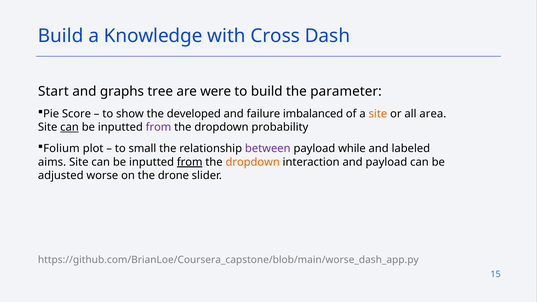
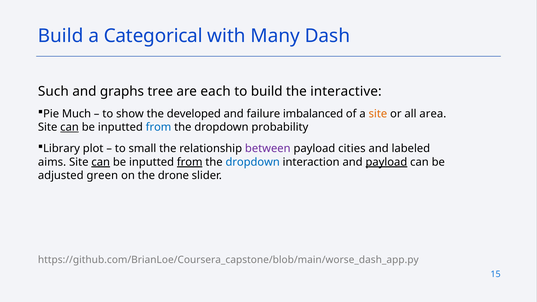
Knowledge: Knowledge -> Categorical (153, 36)
Cross: Cross -> Many (275, 36)
Start: Start -> Such (53, 91)
were: were -> each (216, 91)
parameter: parameter -> interactive (346, 91)
Score: Score -> Much (77, 114)
from colour: purple -> blue (159, 127)
Folium: Folium -> Library (62, 149)
while: while -> cities (352, 149)
can underline: none -> present (101, 162)
dropdown colour: orange -> blue (253, 162)
payload underline: none -> present (386, 162)
worse: worse -> green (102, 175)
